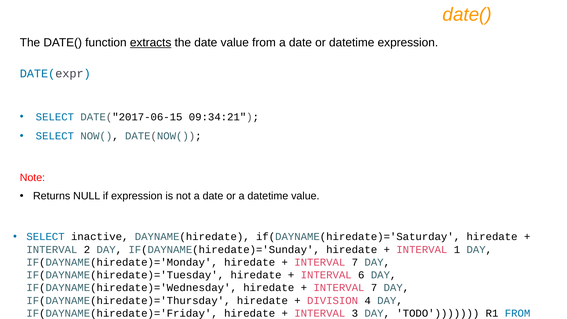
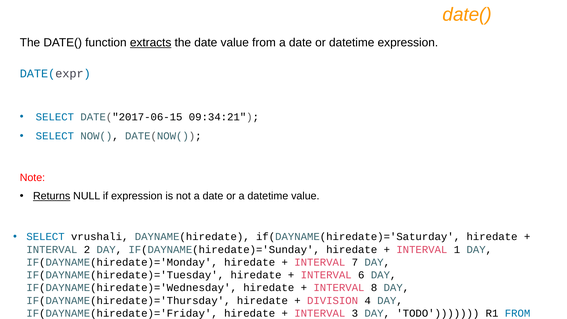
Returns underline: none -> present (52, 196)
inactive: inactive -> vrushali (100, 237)
7: 7 -> 8 (374, 288)
